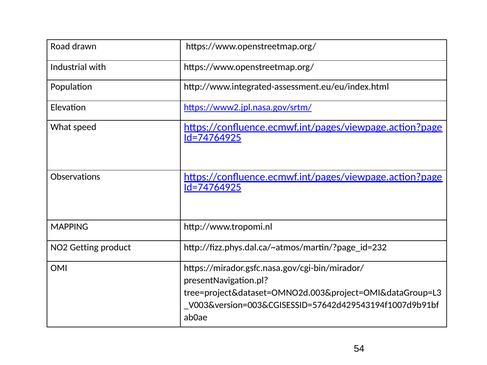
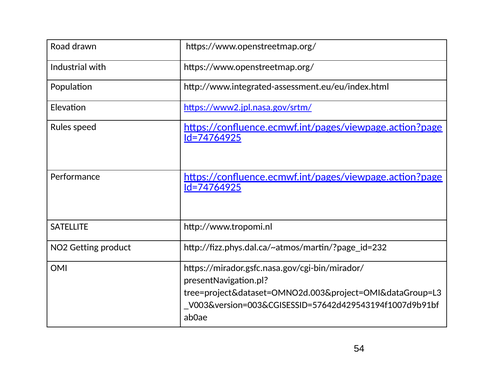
What: What -> Rules (61, 127)
Observations: Observations -> Performance (75, 177)
MAPPING: MAPPING -> SATELLITE (69, 227)
